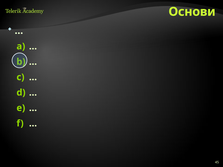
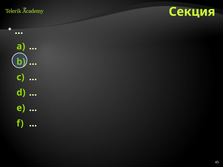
Основи: Основи -> Секция (192, 12)
